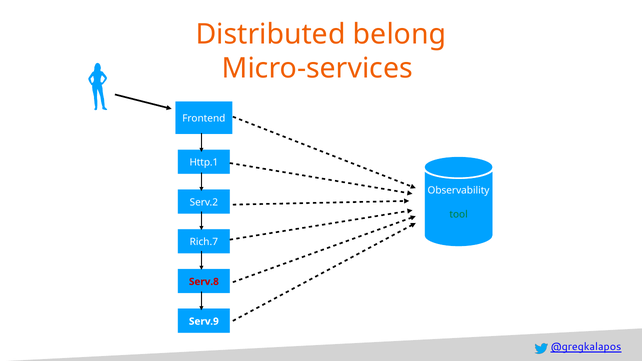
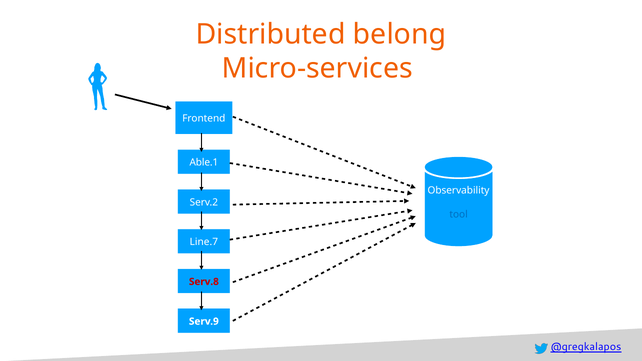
Http.1: Http.1 -> Able.1 (204, 163)
tool colour: green -> blue (459, 214)
Rich.7: Rich.7 -> Line.7 (204, 242)
